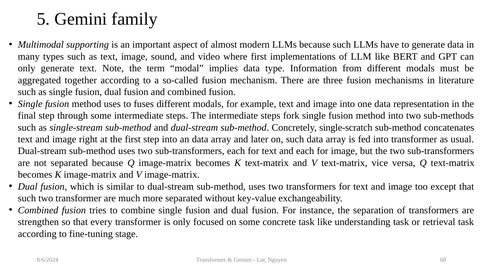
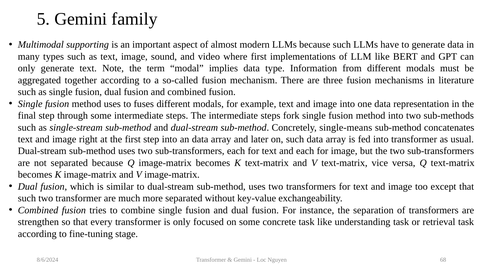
single-scratch: single-scratch -> single-means (346, 127)
